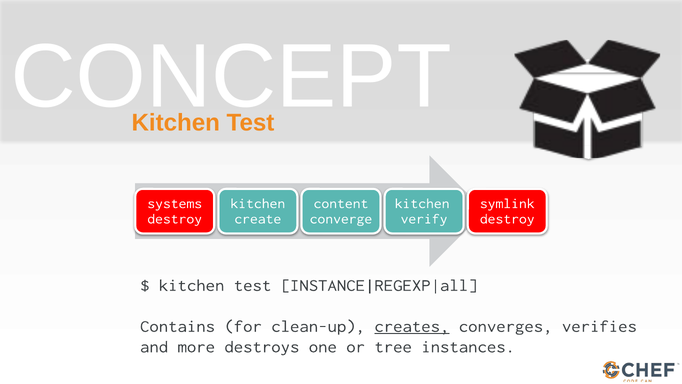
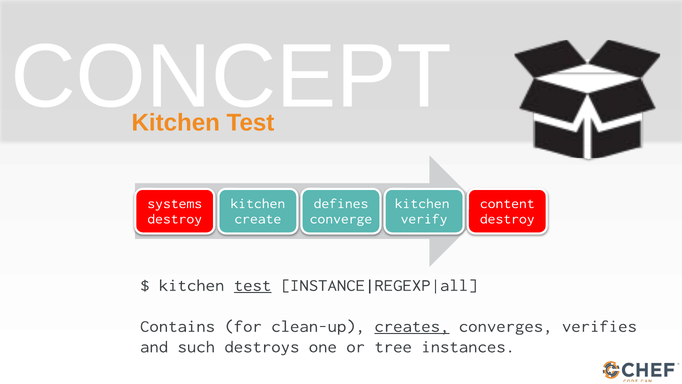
content: content -> defines (341, 203)
symlink: symlink -> content (507, 203)
test underline: none -> present (253, 285)
more: more -> such (196, 346)
